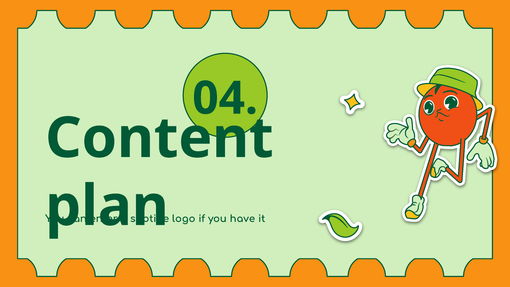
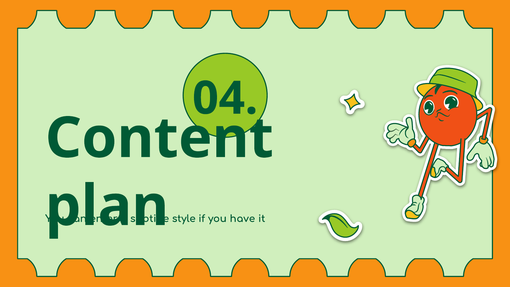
logo: logo -> style (184, 219)
